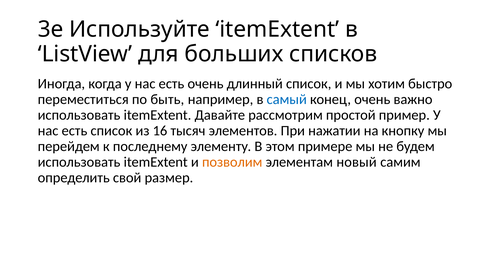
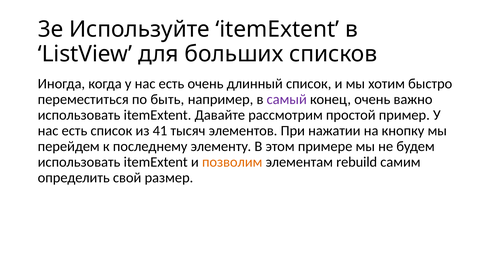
самый colour: blue -> purple (287, 99)
16: 16 -> 41 (160, 130)
новый: новый -> rebuild (357, 162)
